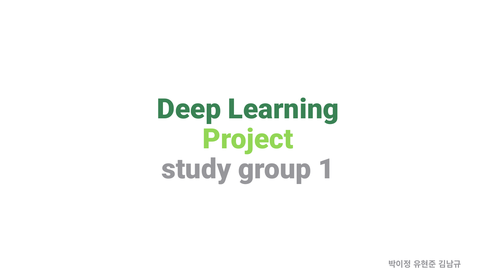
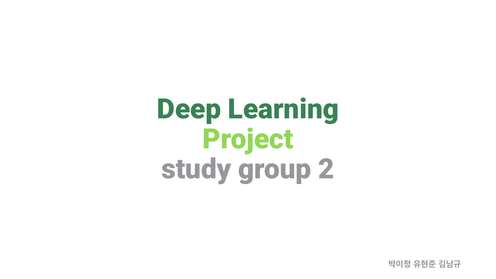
1: 1 -> 2 (326, 169)
